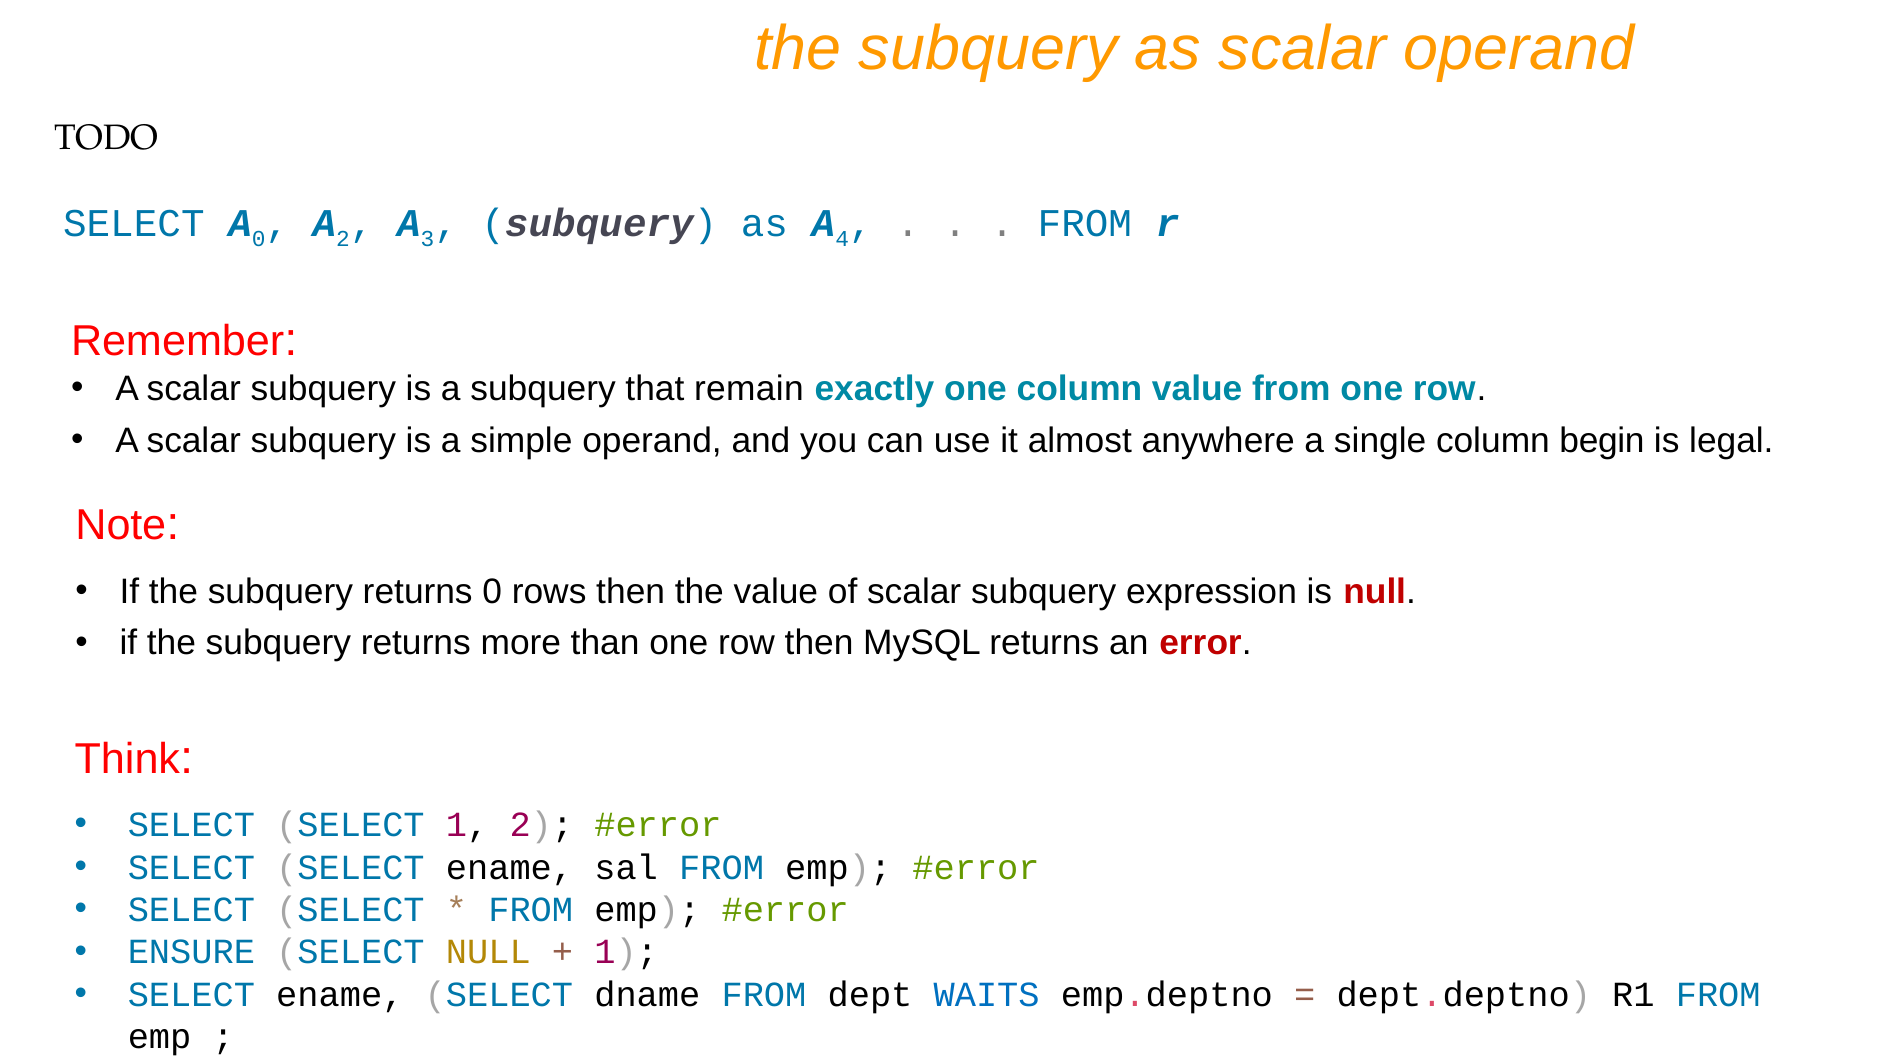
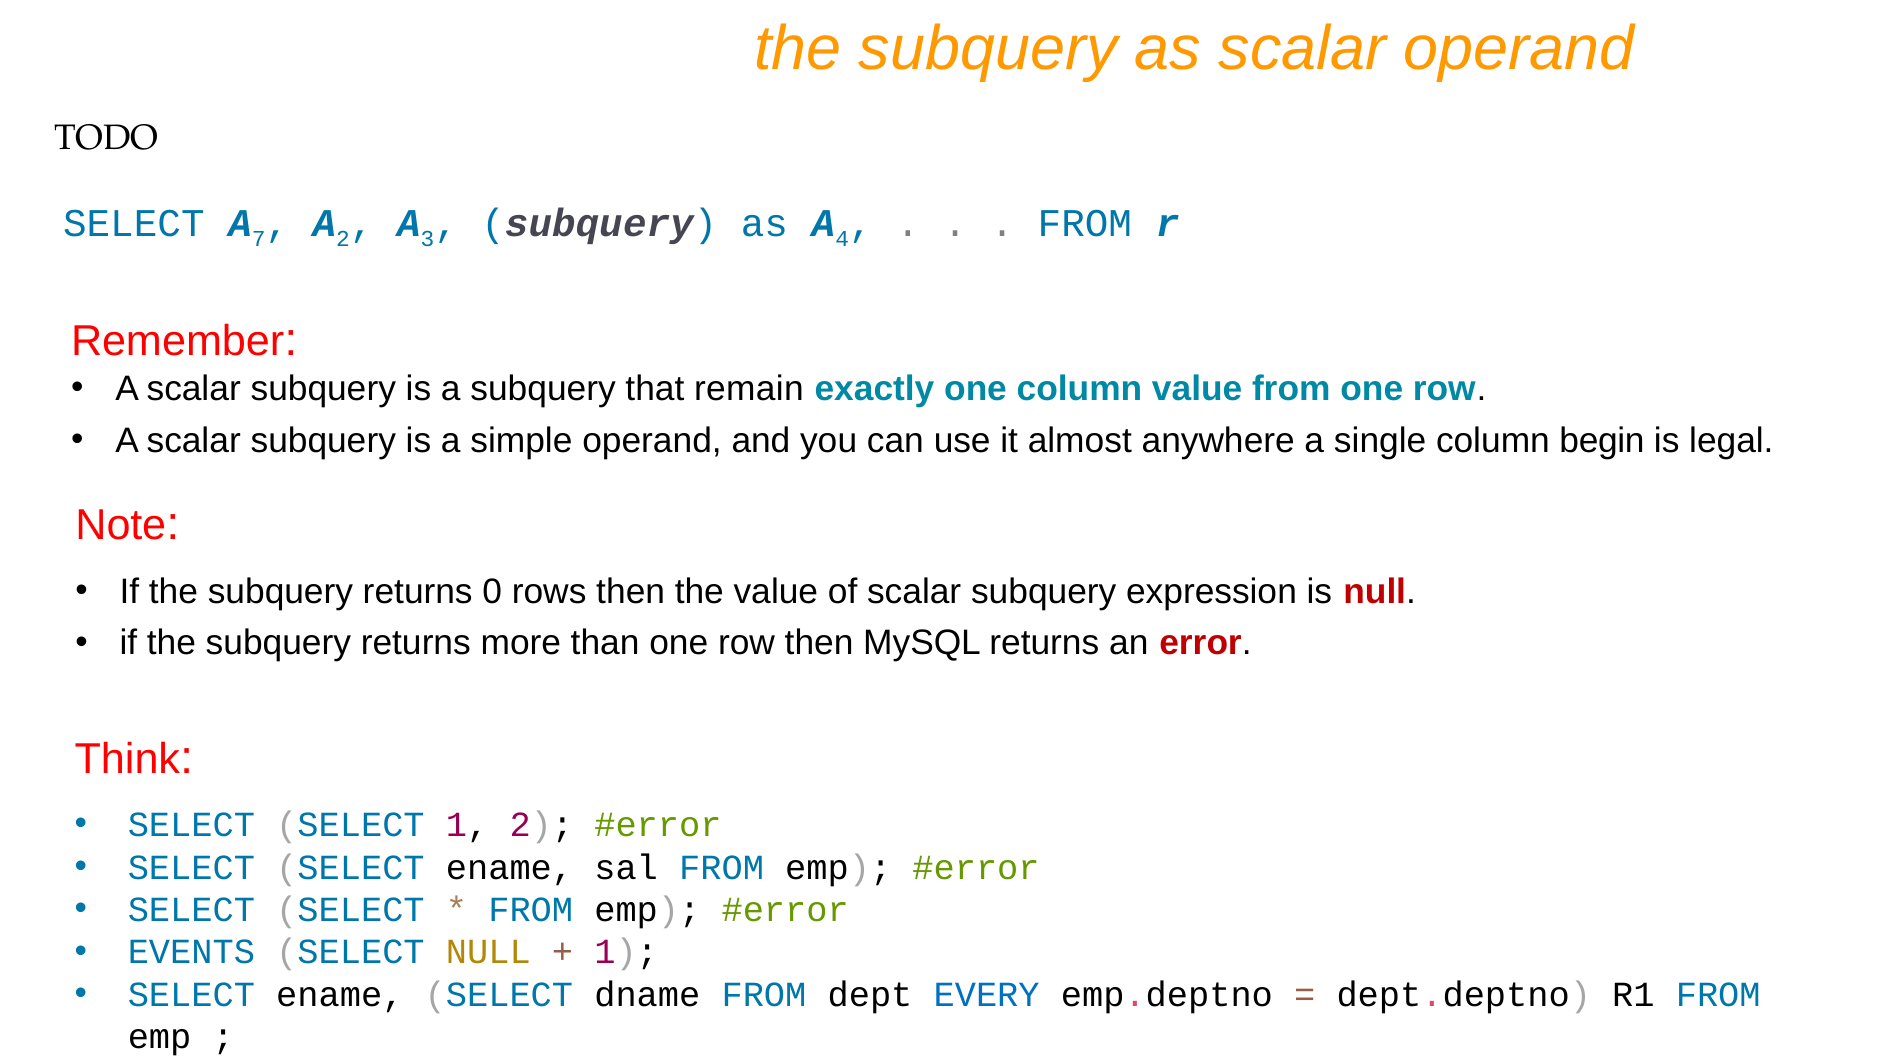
A 0: 0 -> 7 (259, 239)
ENSURE: ENSURE -> EVENTS (191, 953)
WAITS: WAITS -> EVERY (987, 995)
